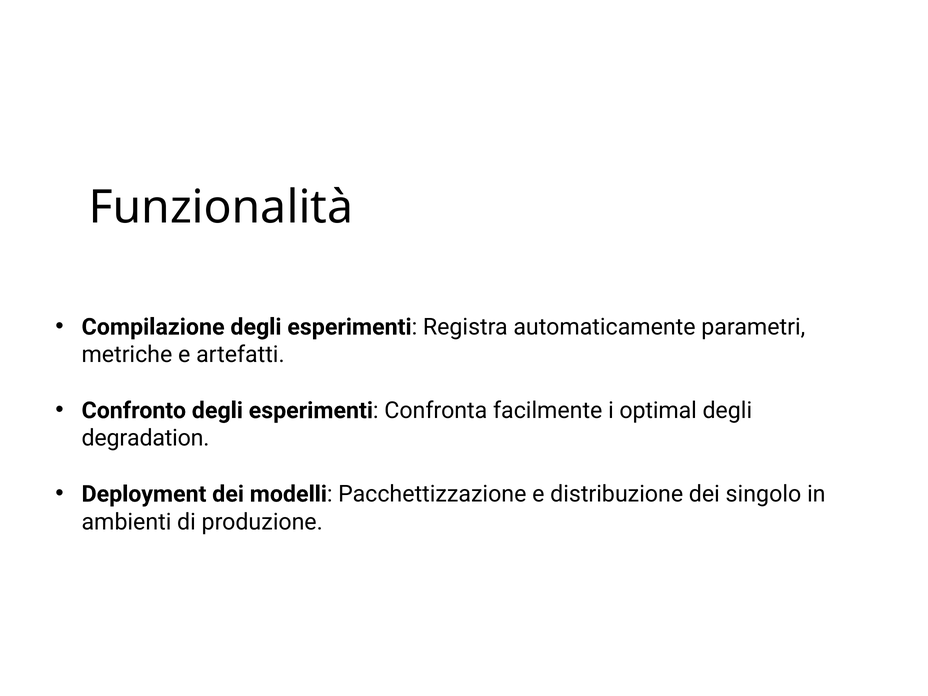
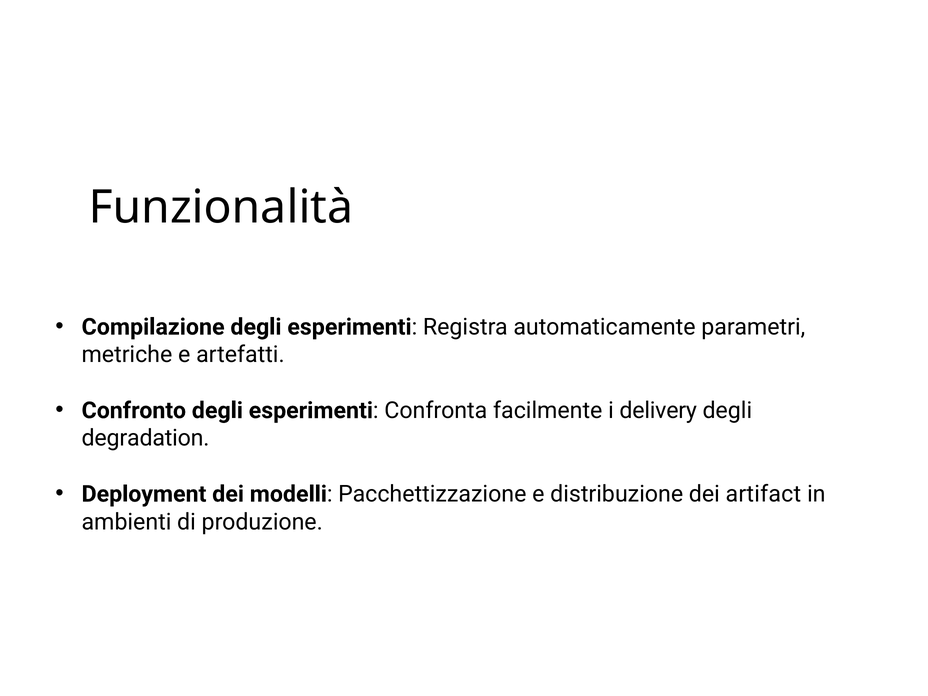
optimal: optimal -> delivery (658, 410)
singolo: singolo -> artifact (763, 494)
